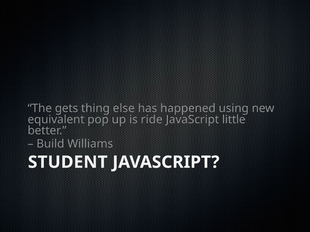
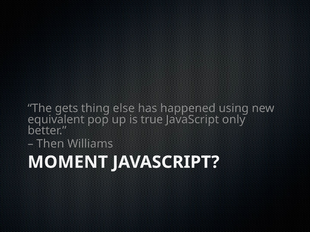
ride: ride -> true (152, 120)
little: little -> only (234, 120)
Build: Build -> Then (50, 144)
STUDENT: STUDENT -> MOMENT (68, 162)
